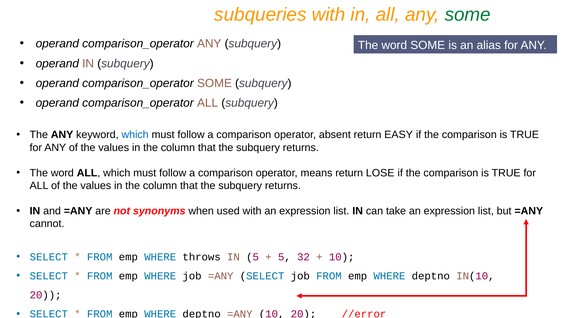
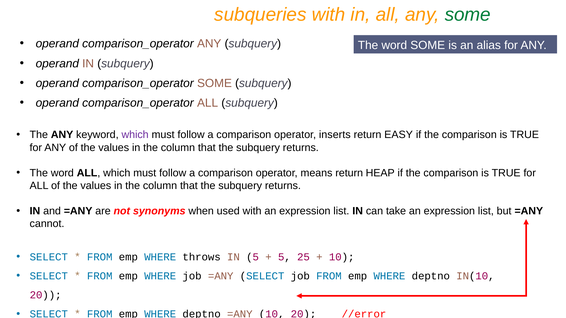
which colour: blue -> purple (135, 135)
absent: absent -> inserts (335, 135)
LOSE: LOSE -> HEAP (380, 173)
32: 32 -> 25 (303, 257)
